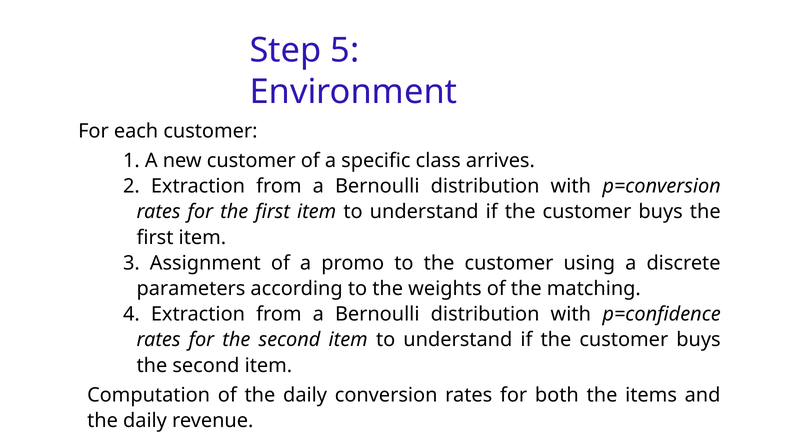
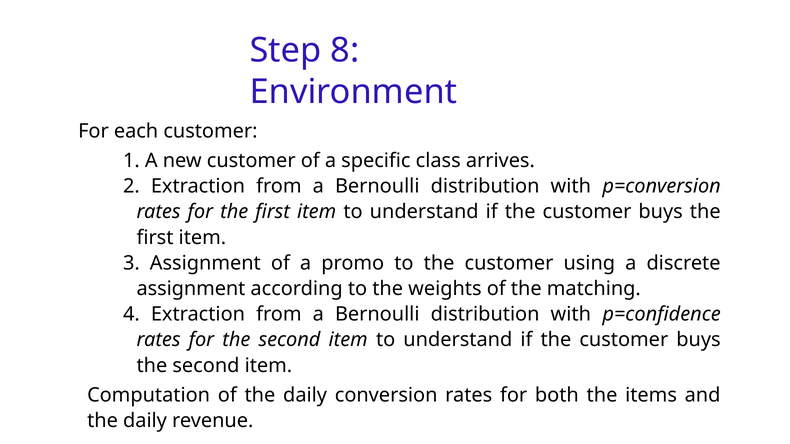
5: 5 -> 8 (345, 51)
parameters: parameters -> assignment (191, 289)
